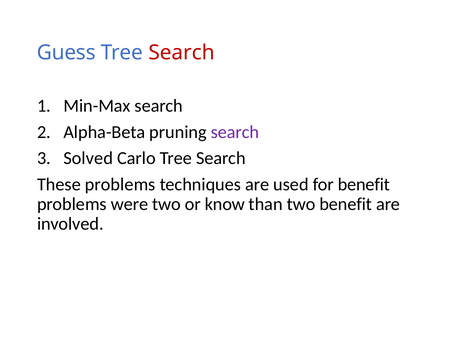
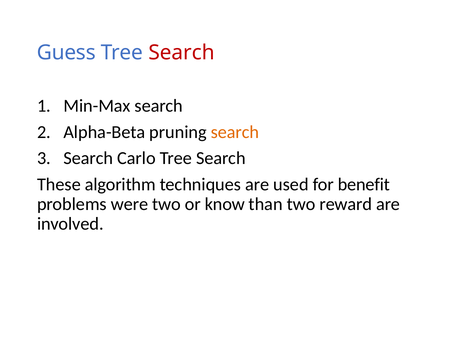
search colour: purple -> orange (235, 132)
Solved: Solved -> Search (88, 159)
These problems: problems -> algorithm (120, 185)
two benefit: benefit -> reward (346, 205)
